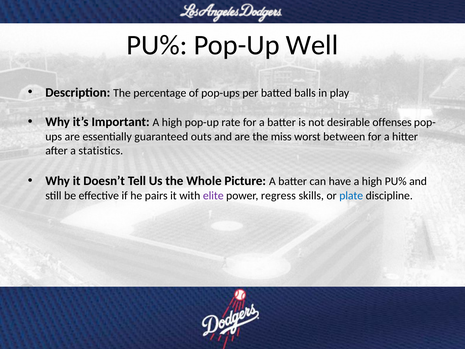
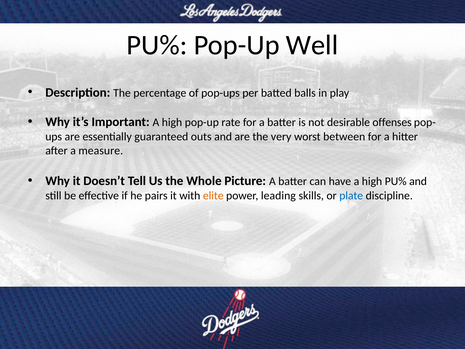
miss: miss -> very (281, 136)
statistics: statistics -> measure (101, 150)
elite colour: purple -> orange (213, 195)
regress: regress -> leading (278, 195)
